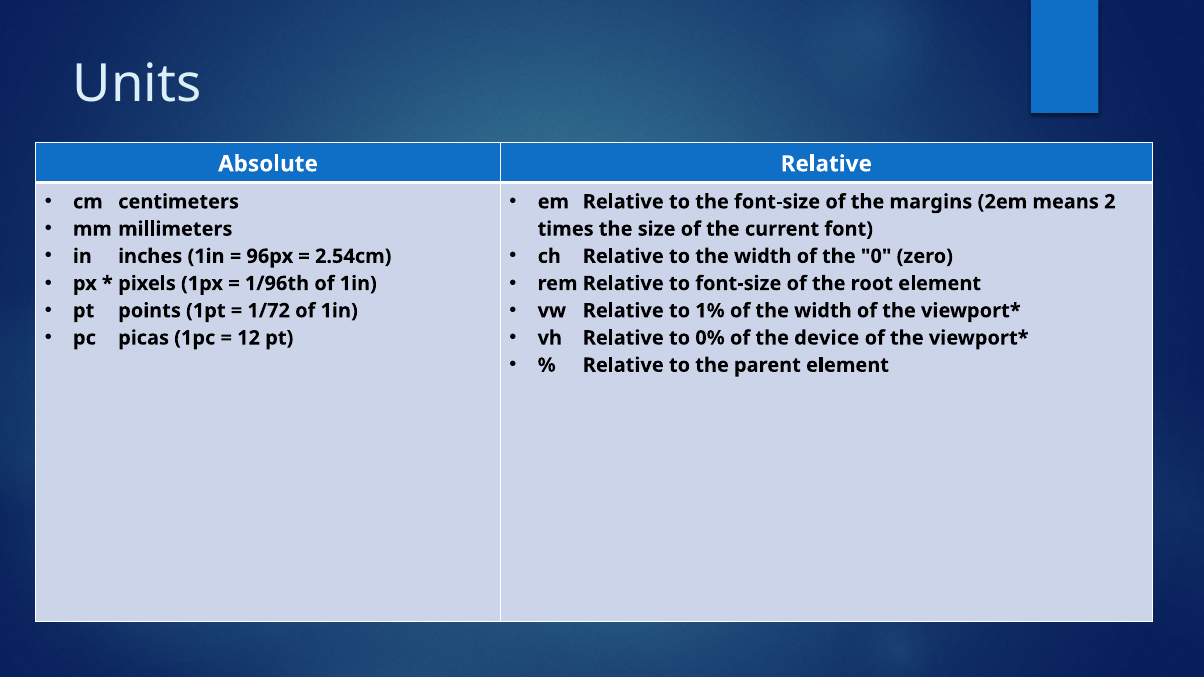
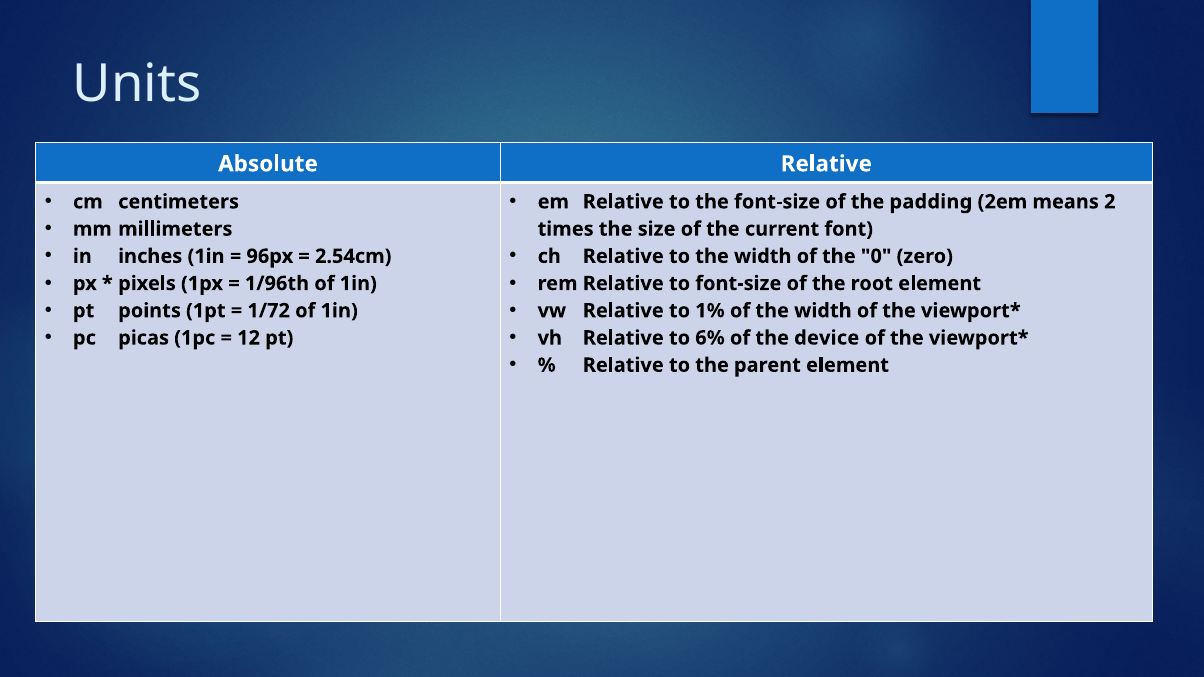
margins: margins -> padding (931, 202)
0%: 0% -> 6% (710, 338)
